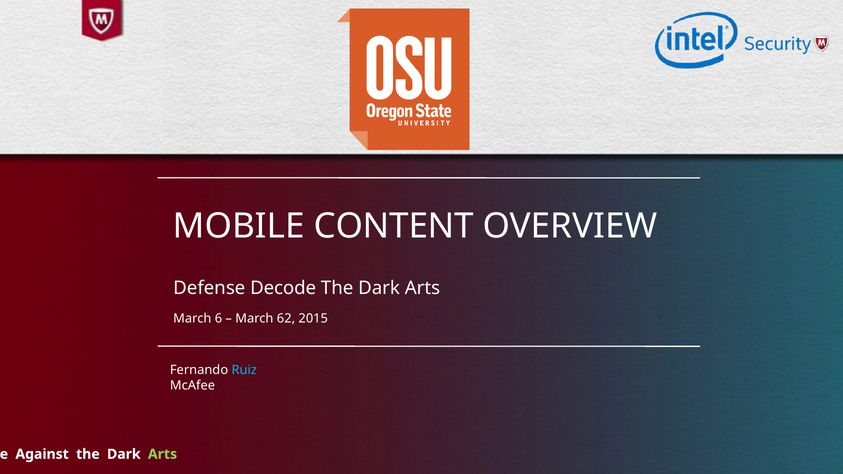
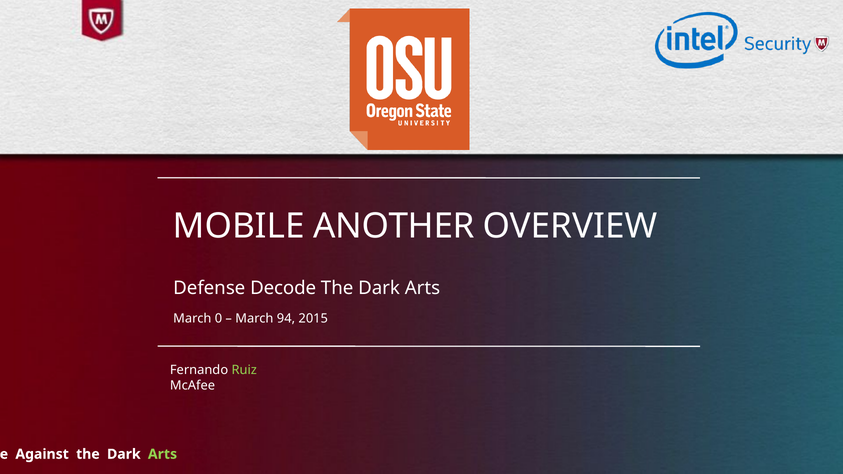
CONTENT: CONTENT -> ANOTHER (394, 226)
6: 6 -> 0 (218, 319)
62: 62 -> 94 (286, 319)
Ruiz colour: light blue -> light green (244, 370)
